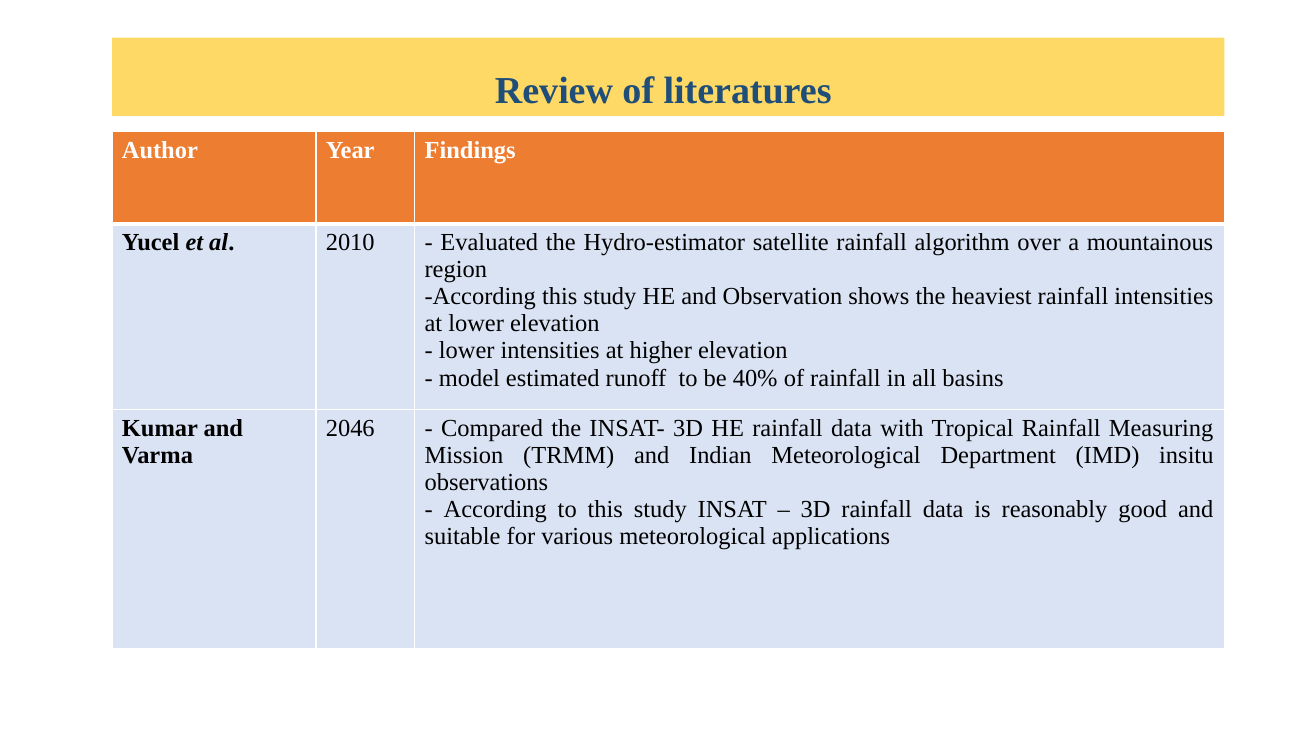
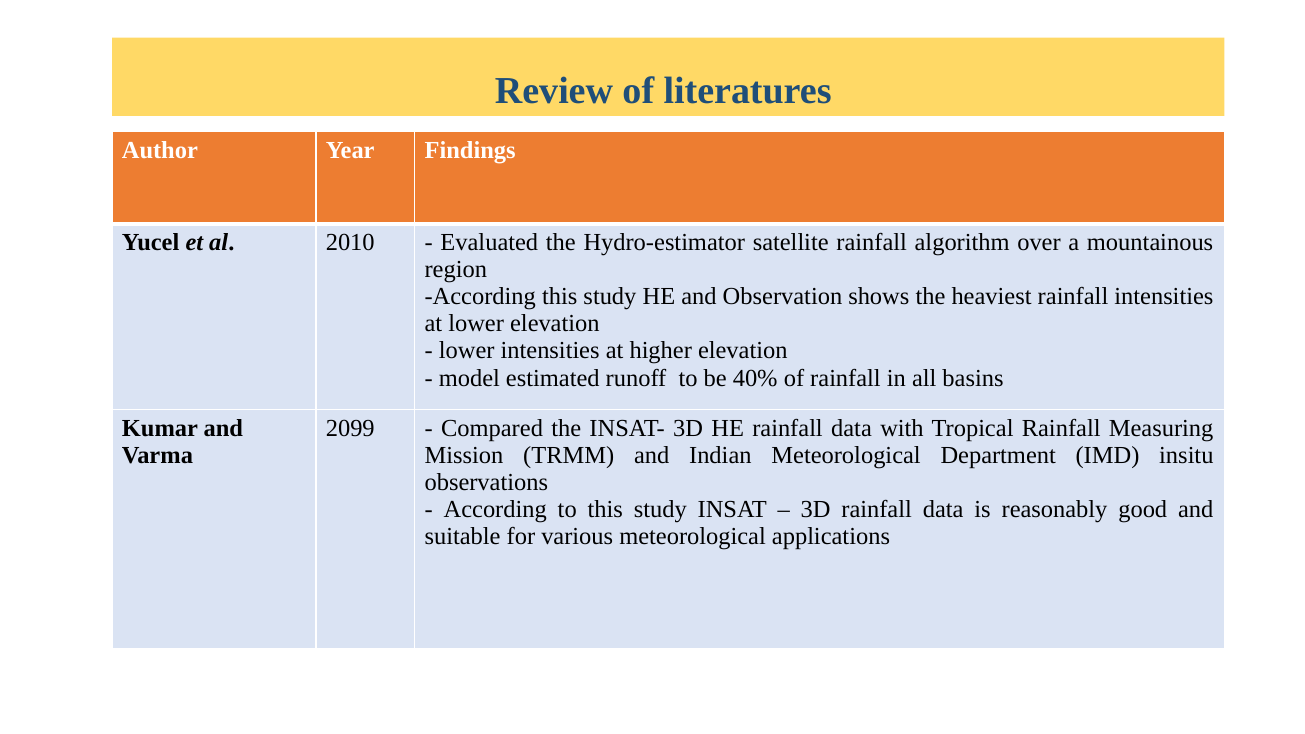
2046: 2046 -> 2099 (350, 429)
